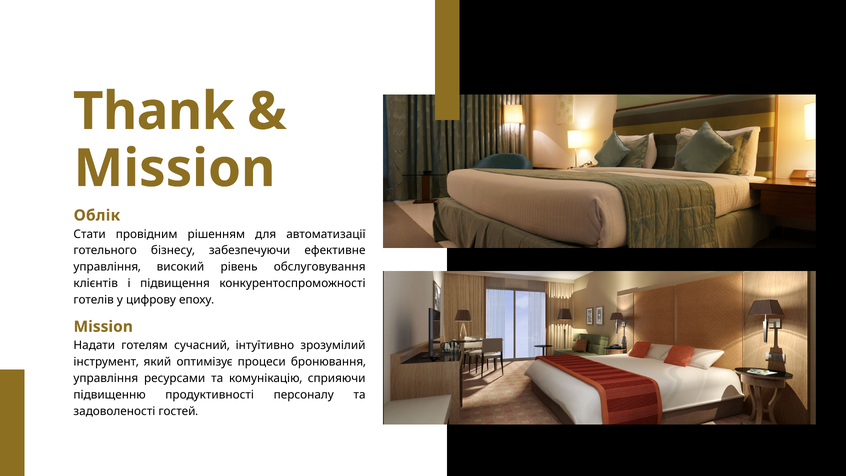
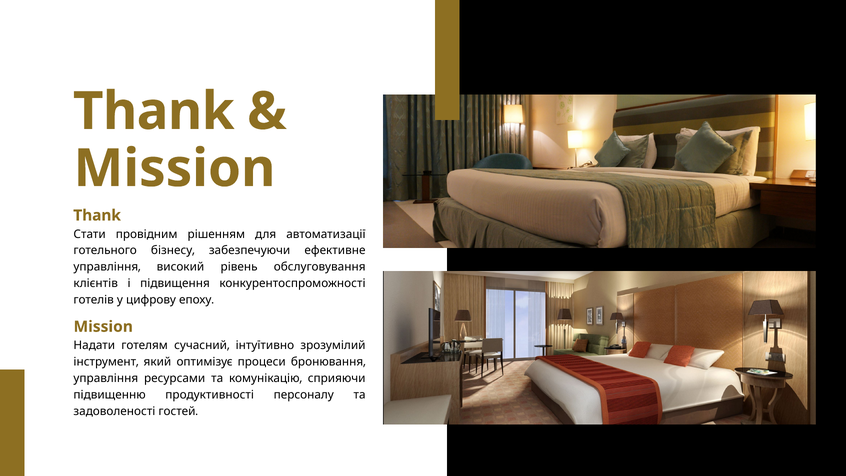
Облік: Облік -> Thank (97, 215)
